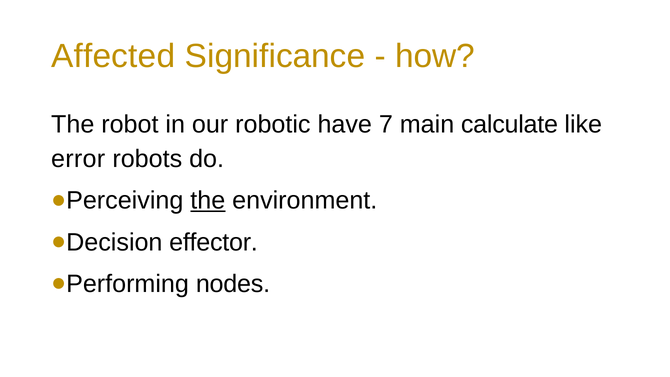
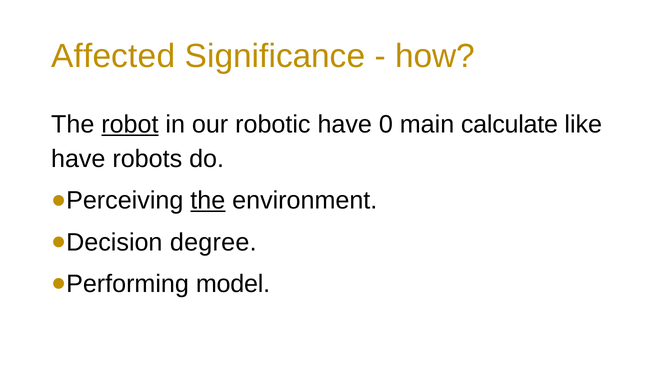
robot underline: none -> present (130, 124)
7: 7 -> 0 (386, 124)
error: error -> have (78, 159)
effector: effector -> degree (213, 242)
nodes: nodes -> model (233, 284)
